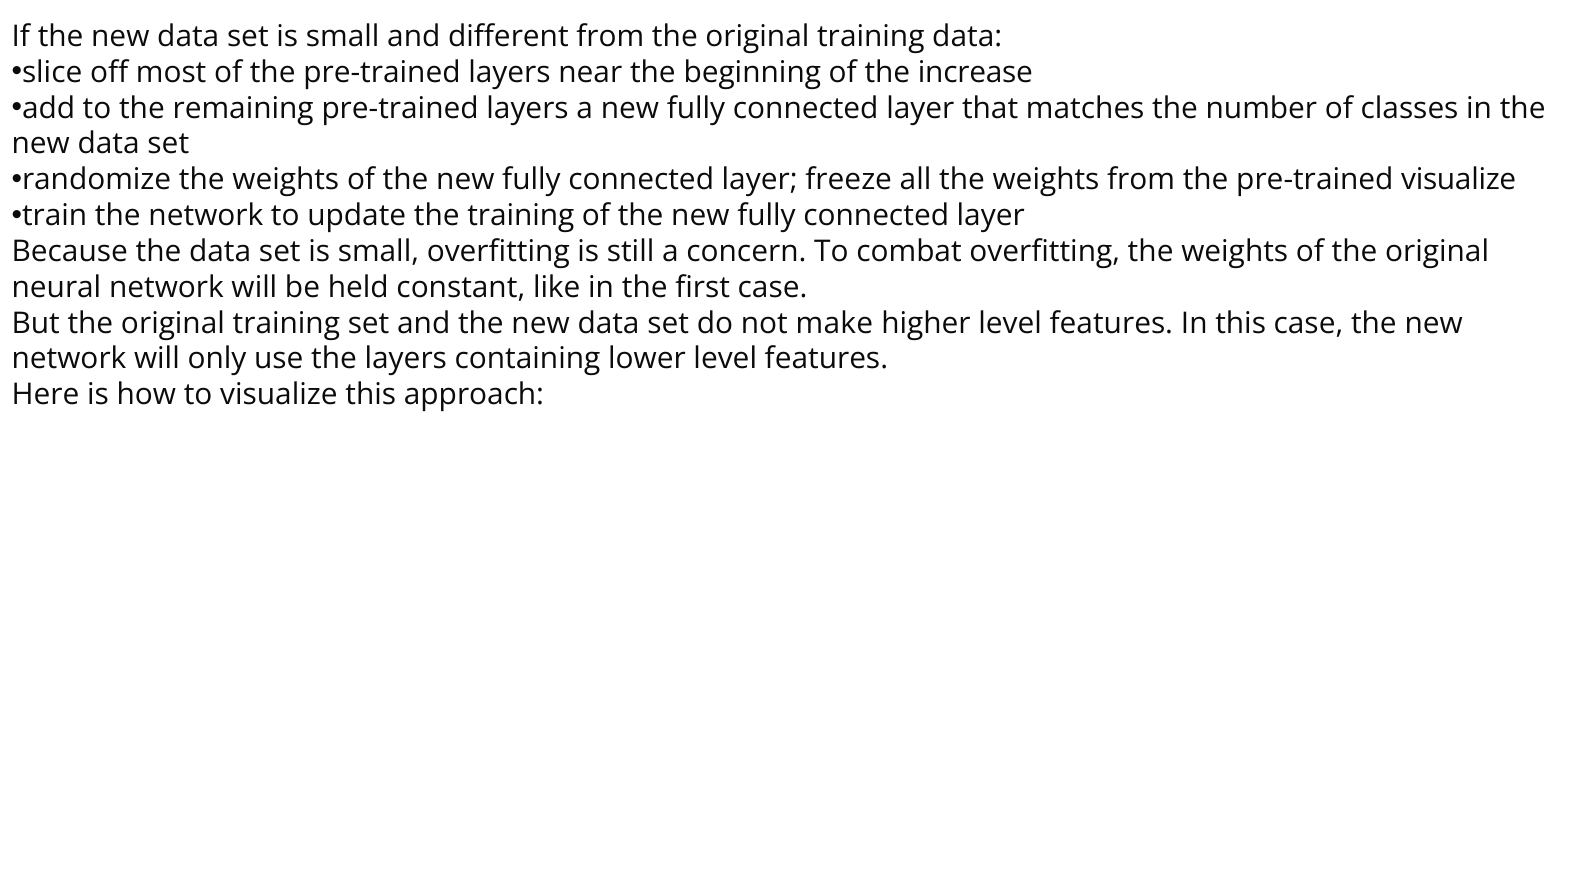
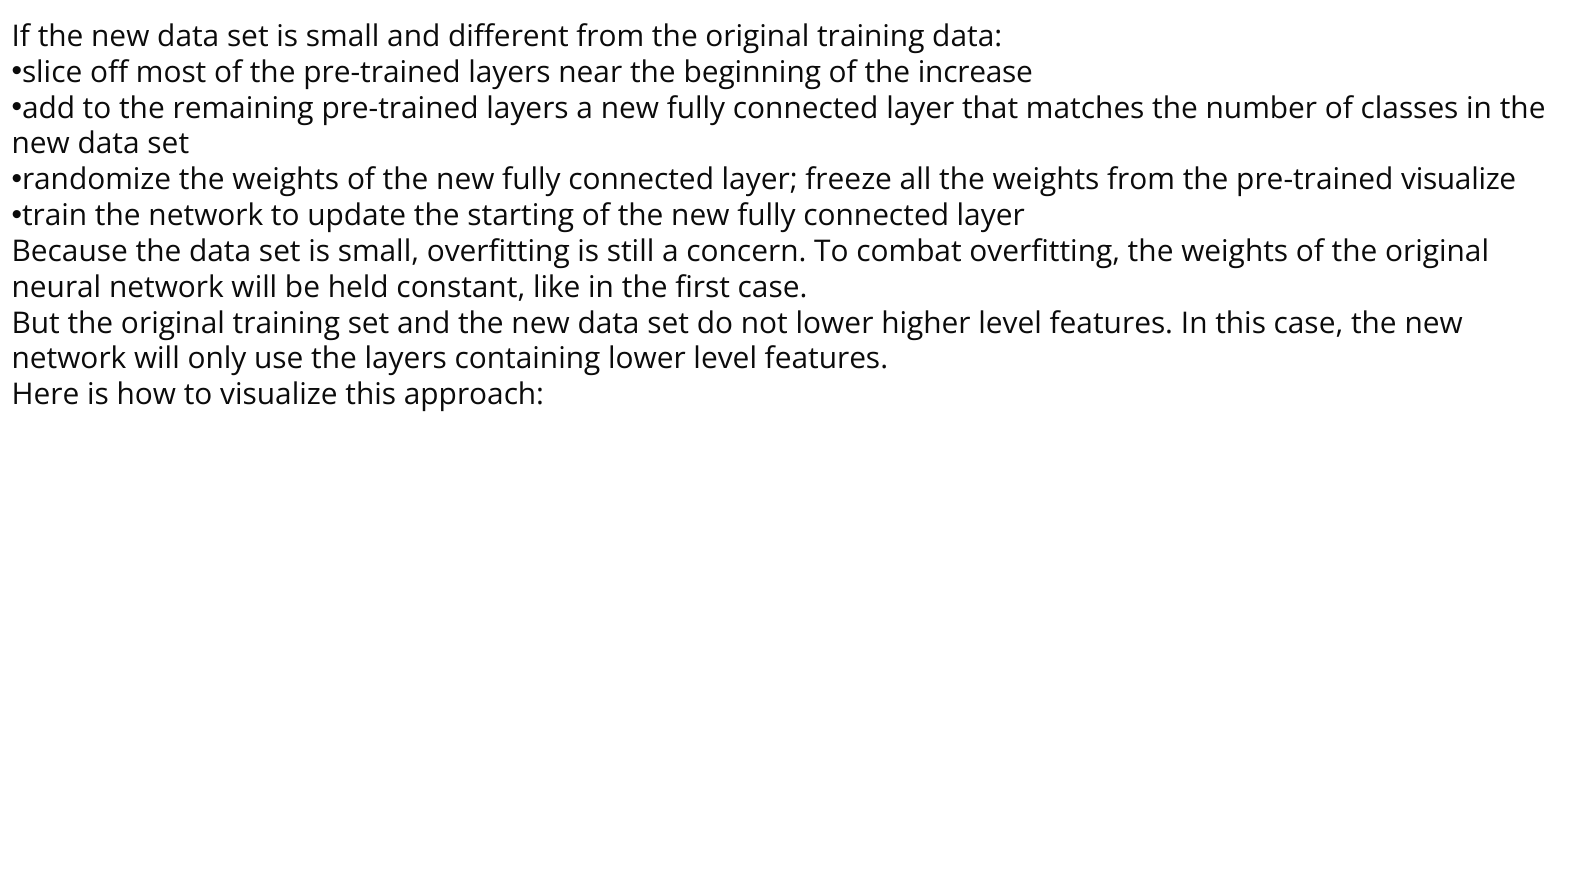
the training: training -> starting (521, 216)
not make: make -> lower (834, 324)
